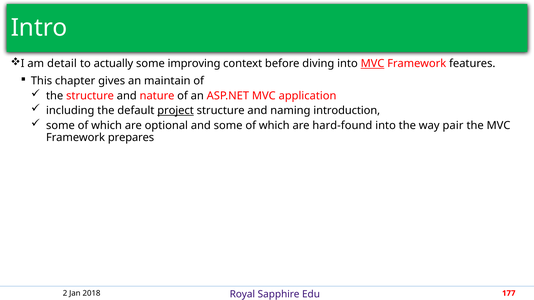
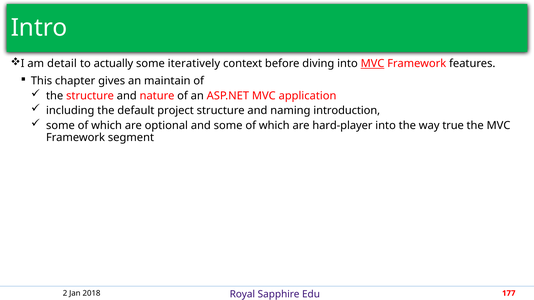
improving: improving -> iteratively (194, 63)
project underline: present -> none (176, 111)
hard-found: hard-found -> hard-player (342, 125)
pair: pair -> true (453, 125)
prepares: prepares -> segment (131, 138)
